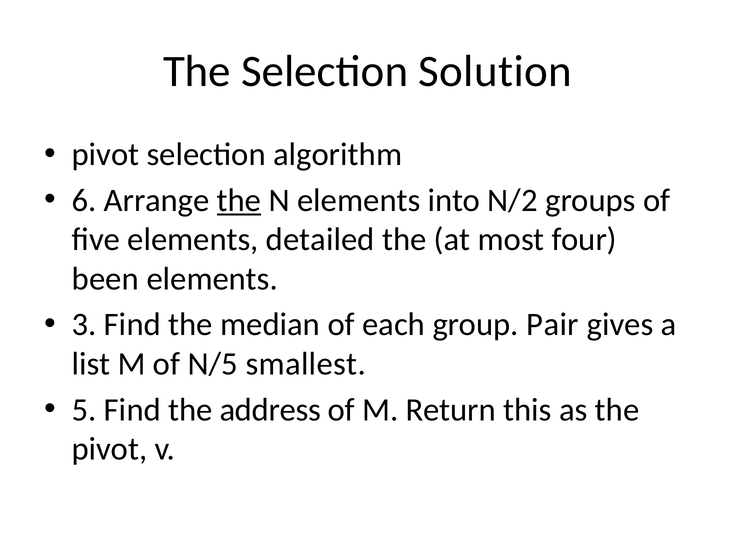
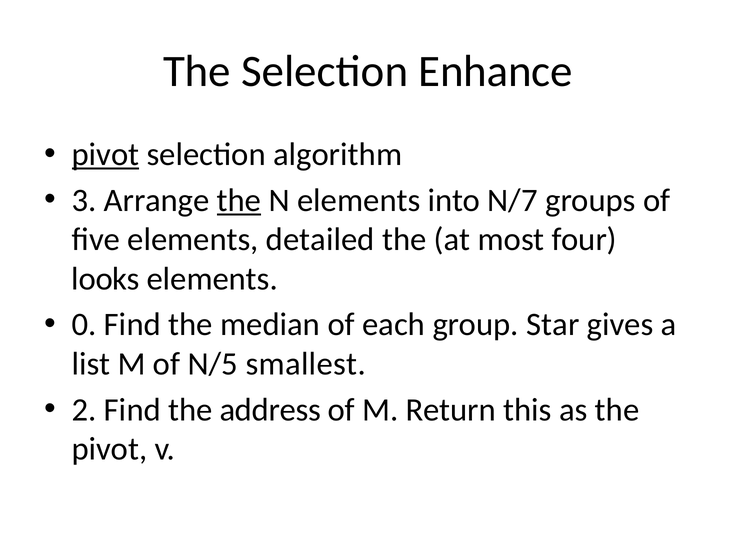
Solution: Solution -> Enhance (495, 71)
pivot underline: none -> present (105, 154)
6: 6 -> 3 (84, 200)
N/2: N/2 -> N/7 (513, 200)
been: been -> looks (106, 279)
3: 3 -> 0 (84, 325)
Pair: Pair -> Star (553, 325)
5: 5 -> 2 (84, 410)
